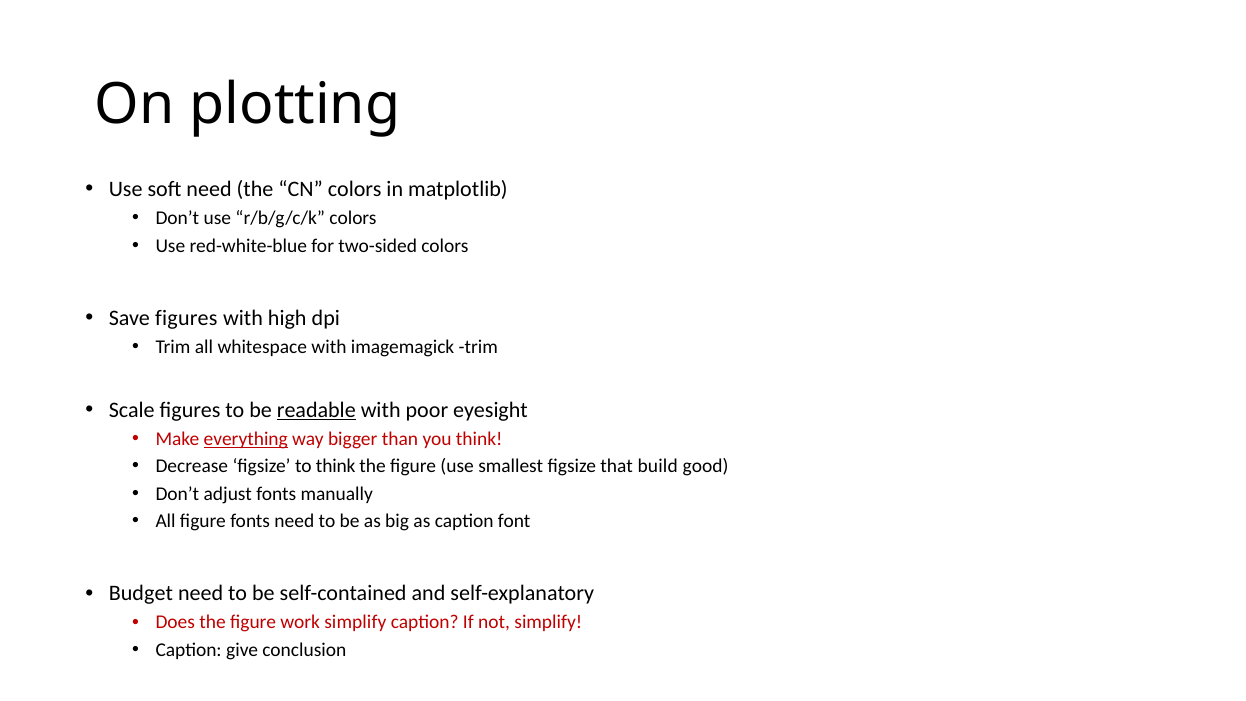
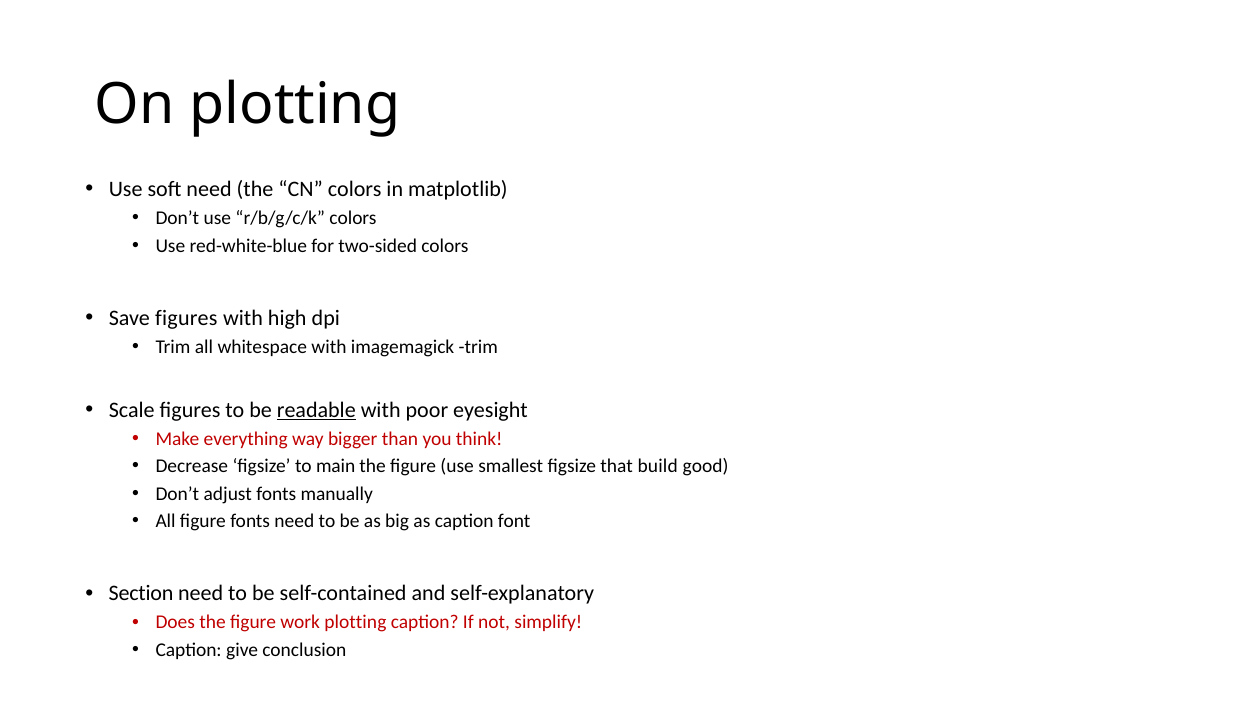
everything underline: present -> none (246, 439)
to think: think -> main (336, 466)
Budget: Budget -> Section (141, 593)
work simplify: simplify -> plotting (355, 622)
